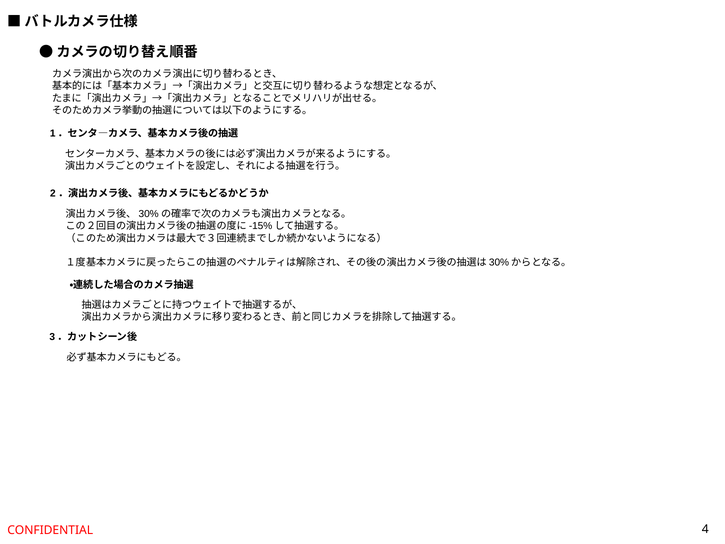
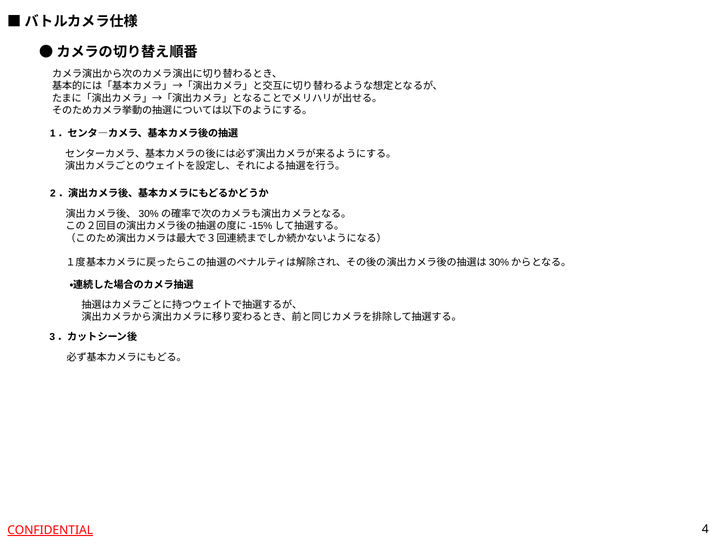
CONFIDENTIAL underline: none -> present (50, 530)
